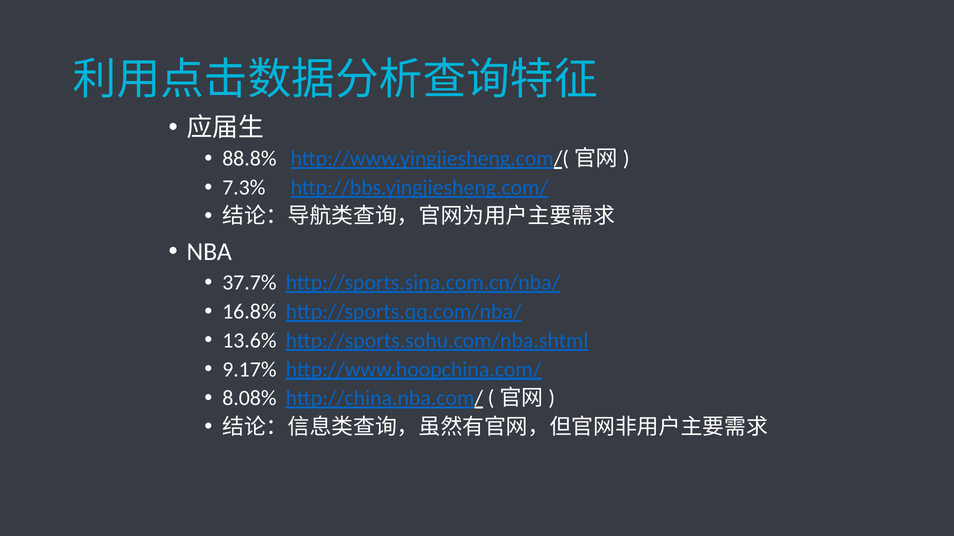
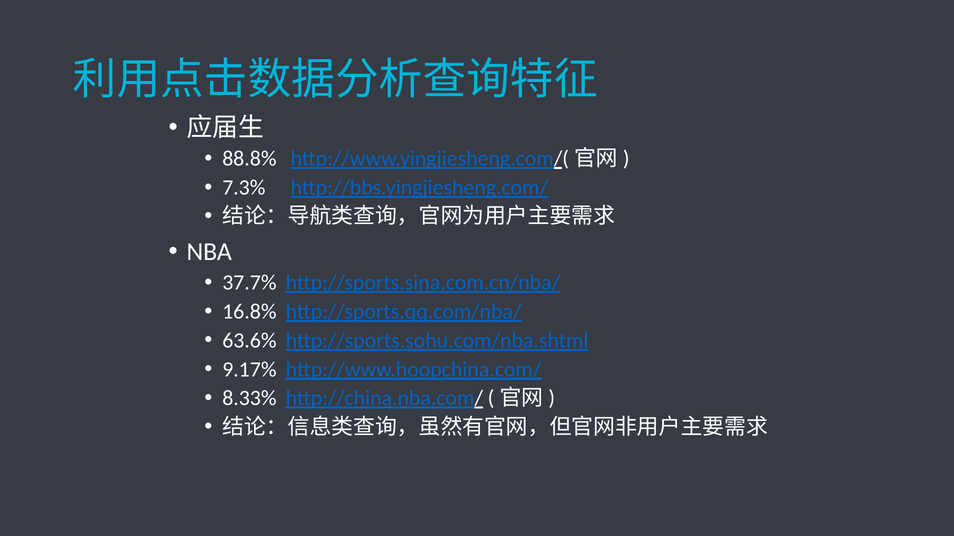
13.6%: 13.6% -> 63.6% (249, 341)
8.08%: 8.08% -> 8.33% (249, 399)
